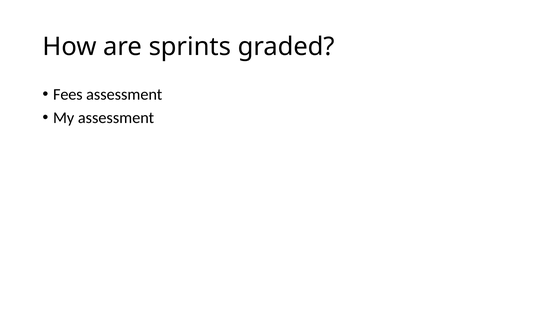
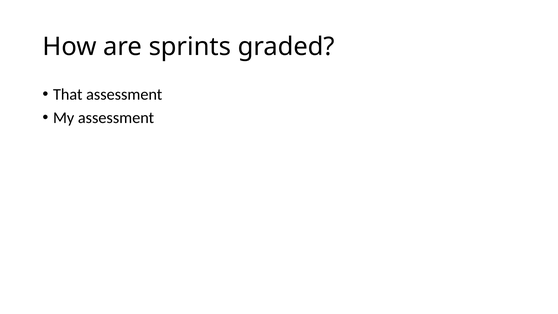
Fees: Fees -> That (68, 94)
